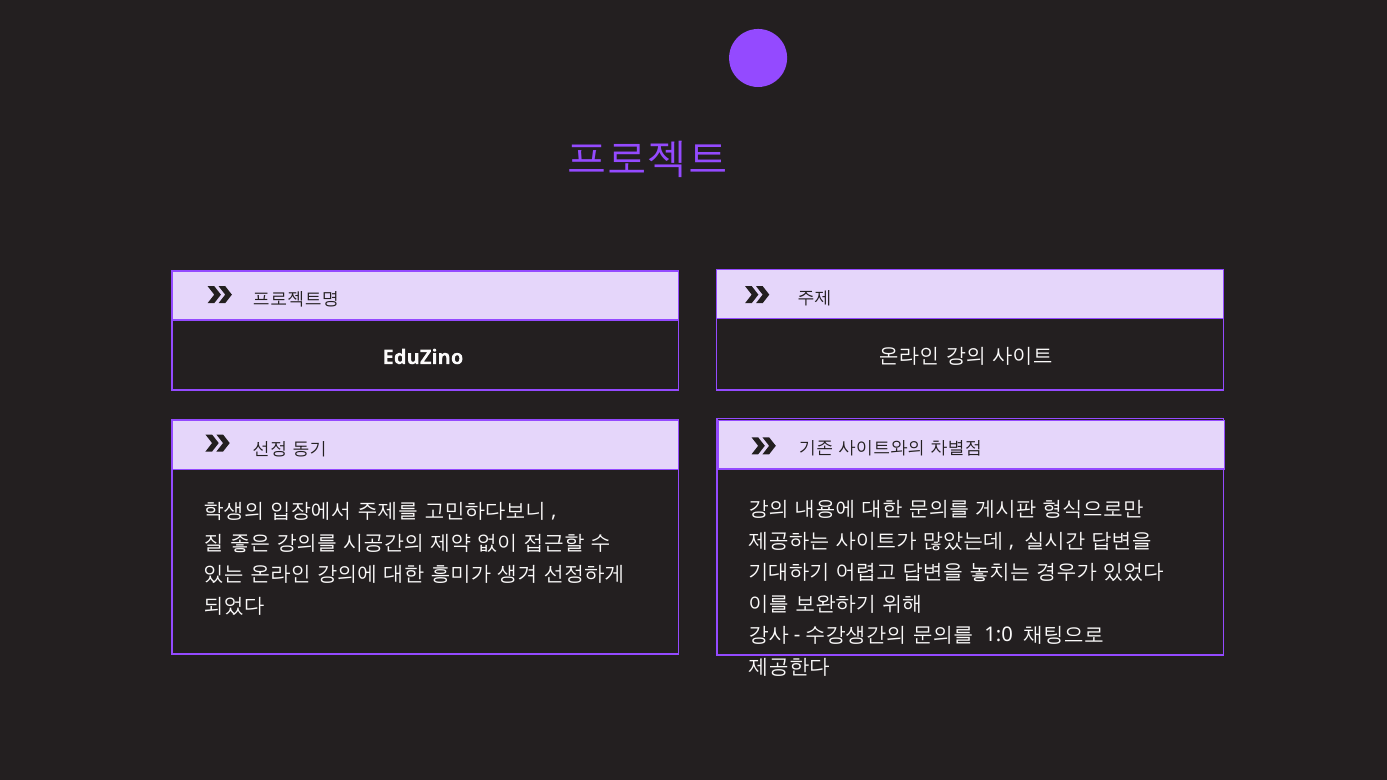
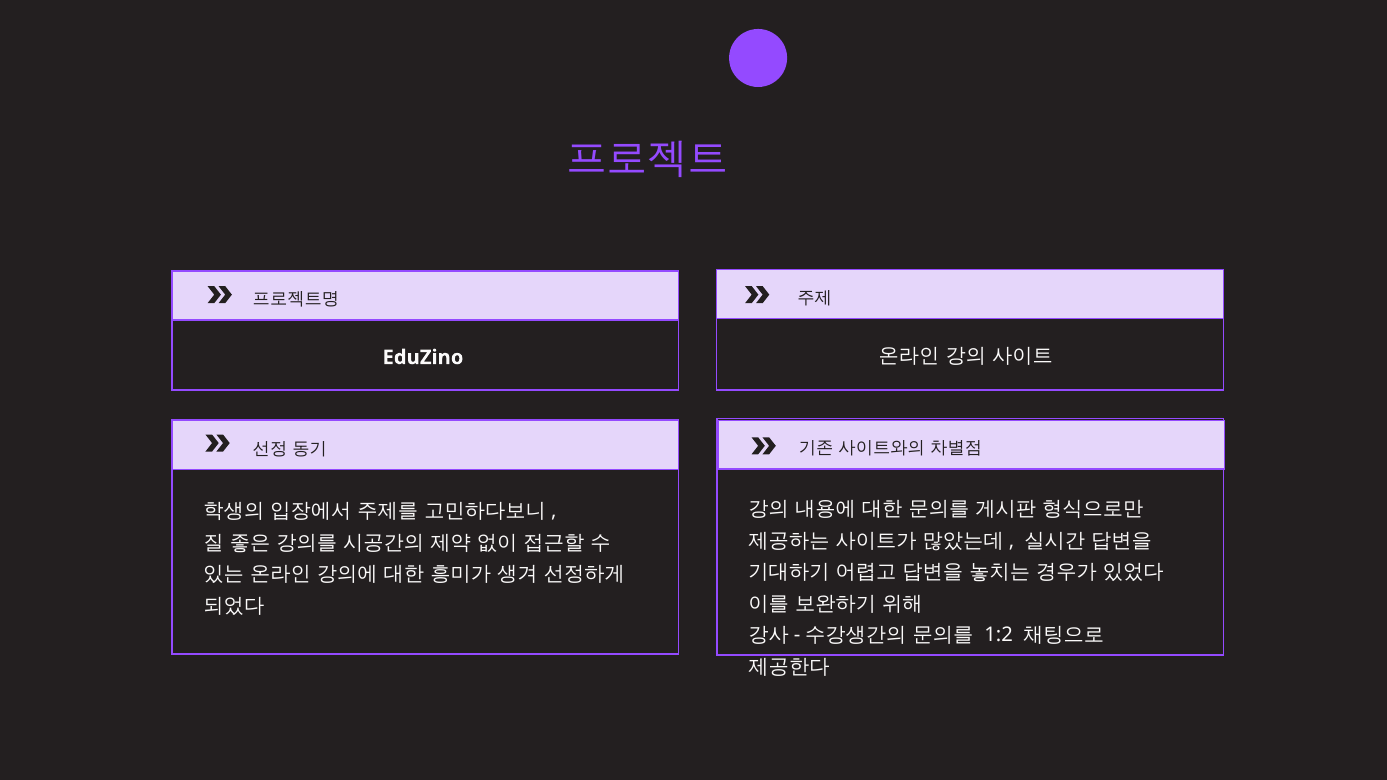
1:0: 1:0 -> 1:2 (999, 635)
